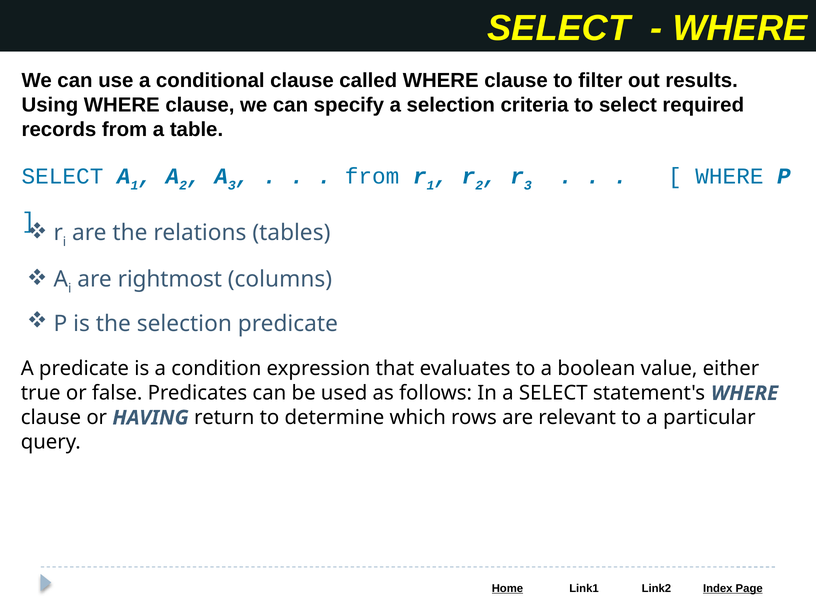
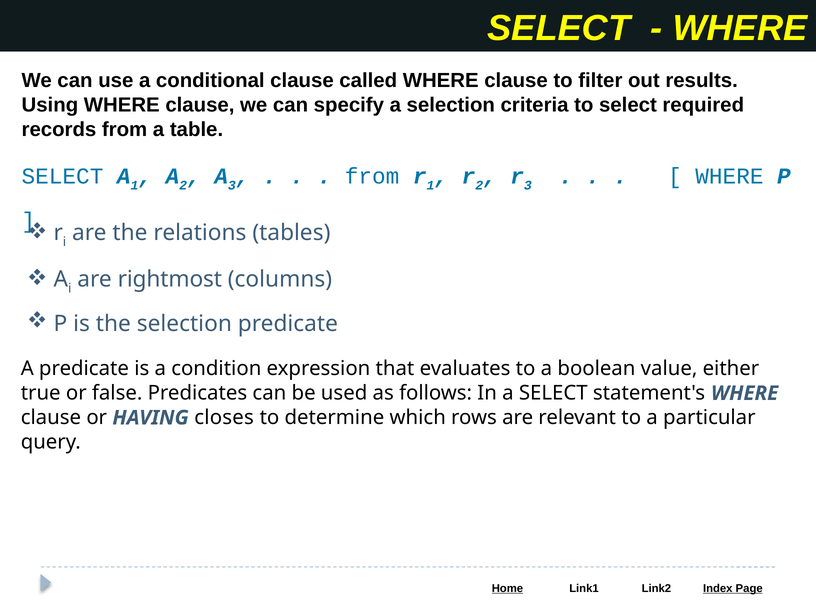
return: return -> closes (224, 418)
